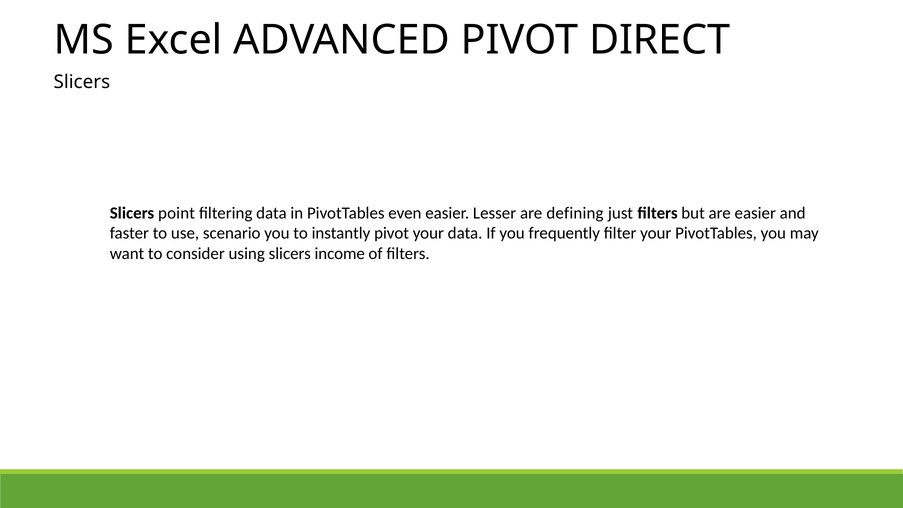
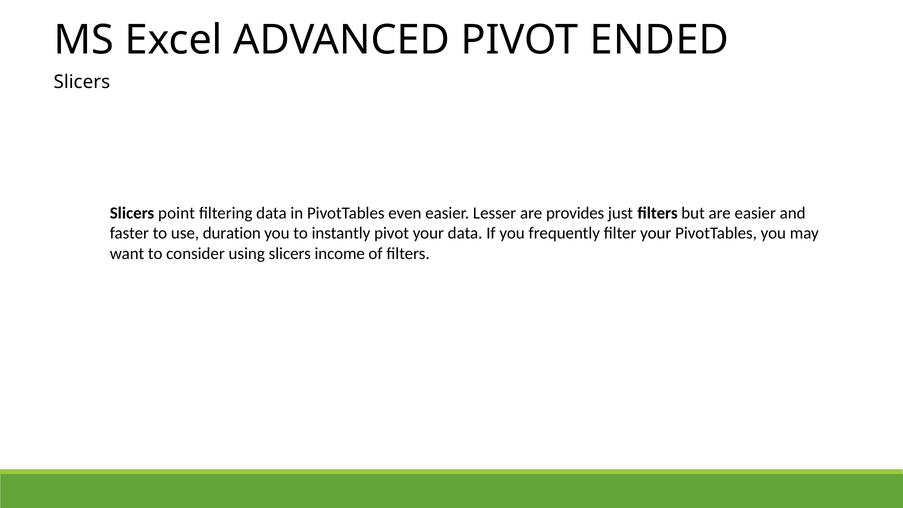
DIRECT: DIRECT -> ENDED (659, 40)
defining: defining -> provides (575, 213)
scenario: scenario -> duration (232, 233)
